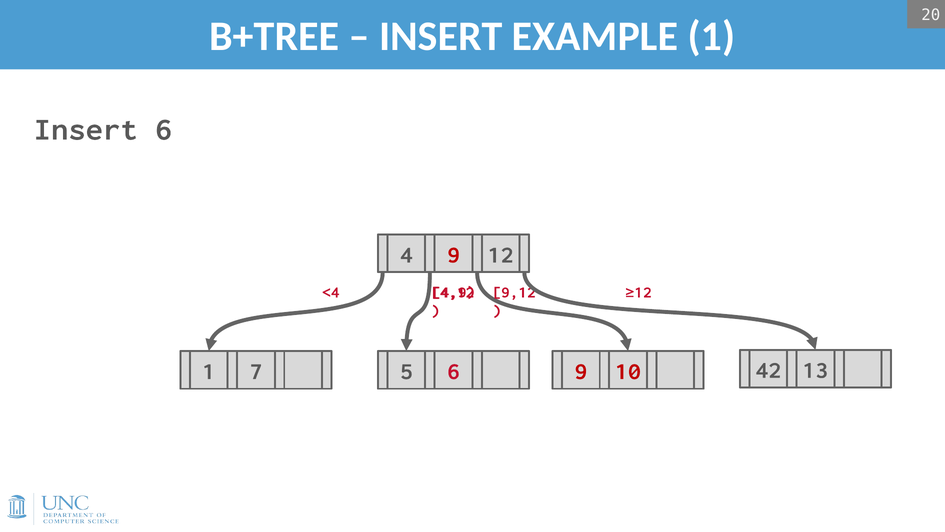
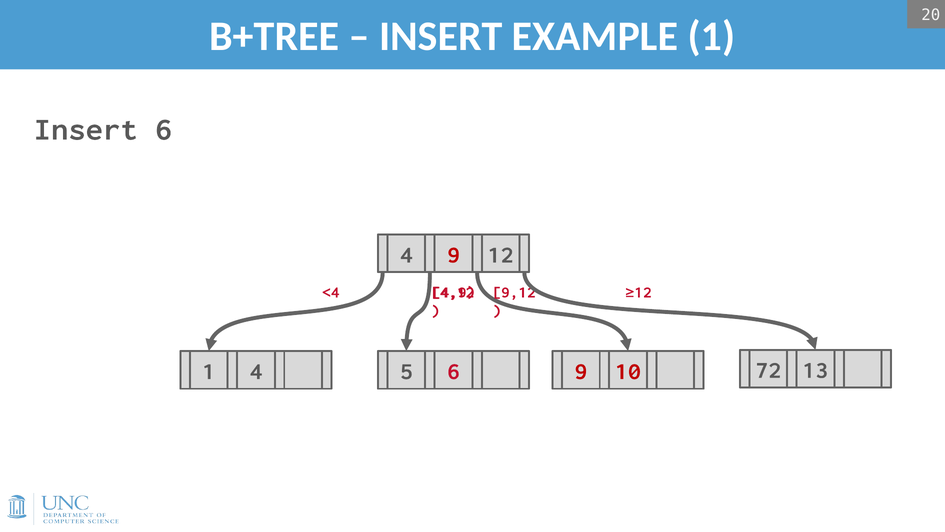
1 7: 7 -> 4 (256, 371)
42: 42 -> 72 (768, 370)
